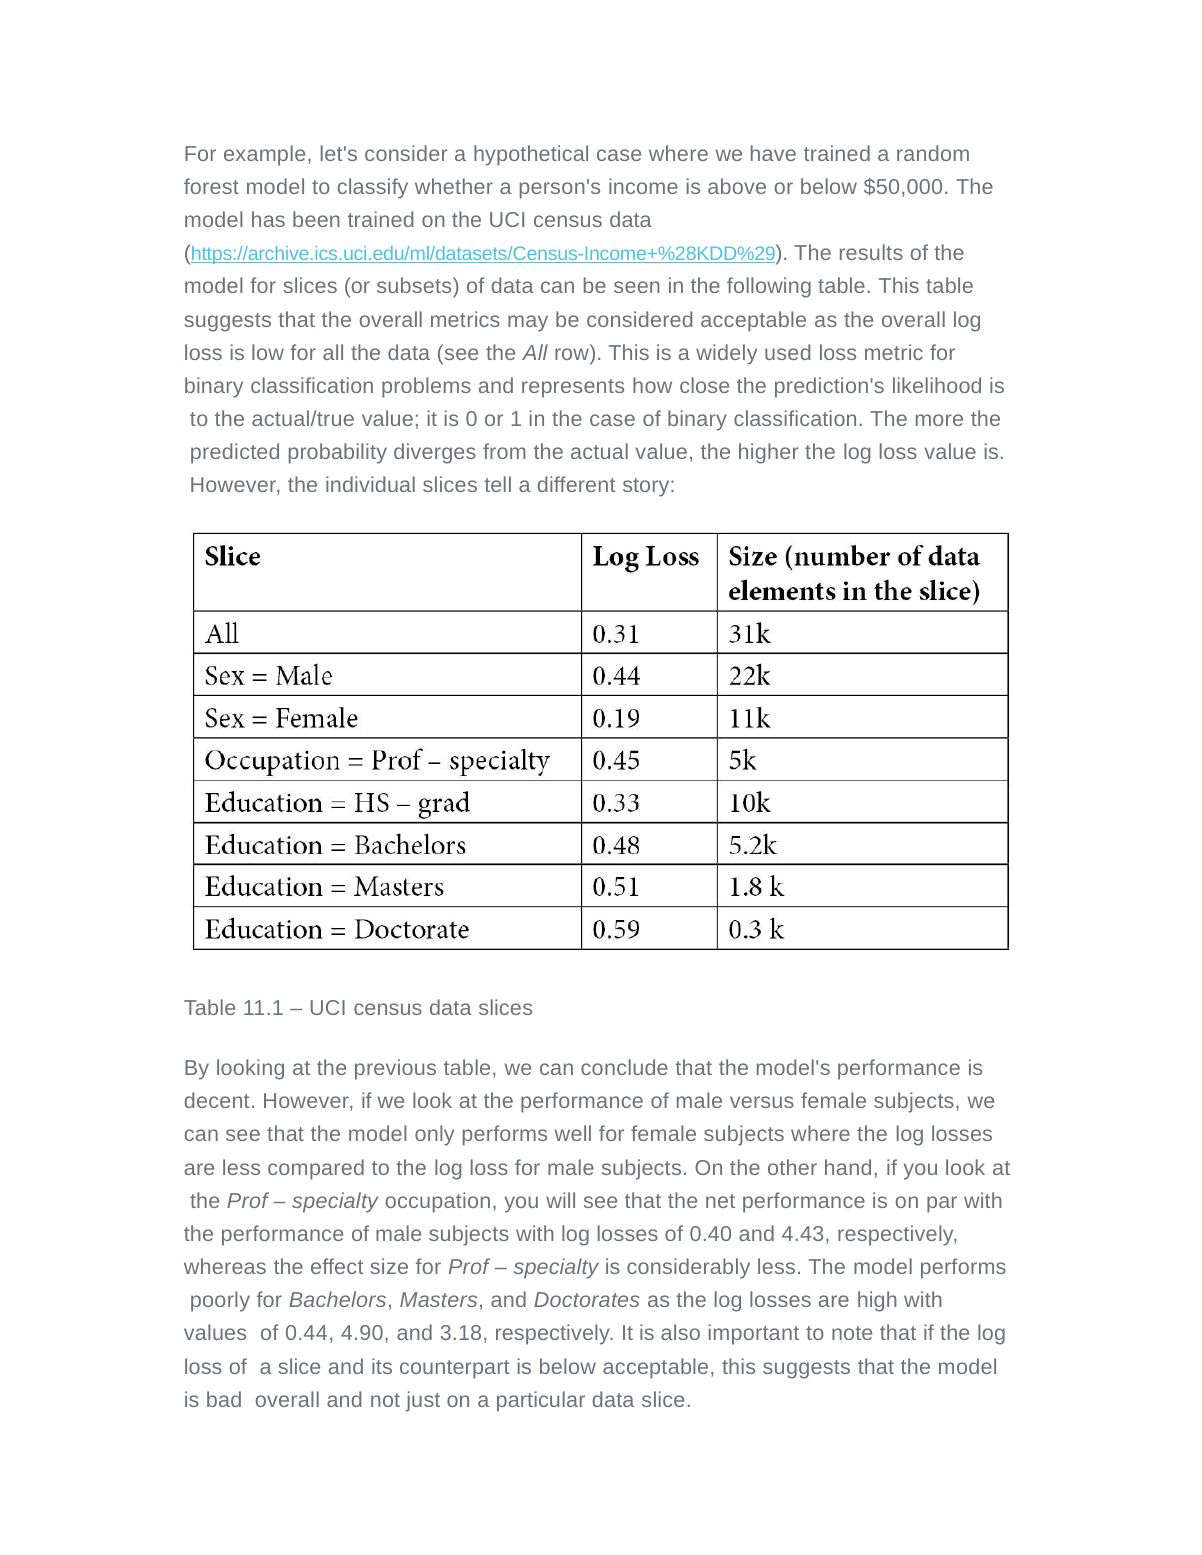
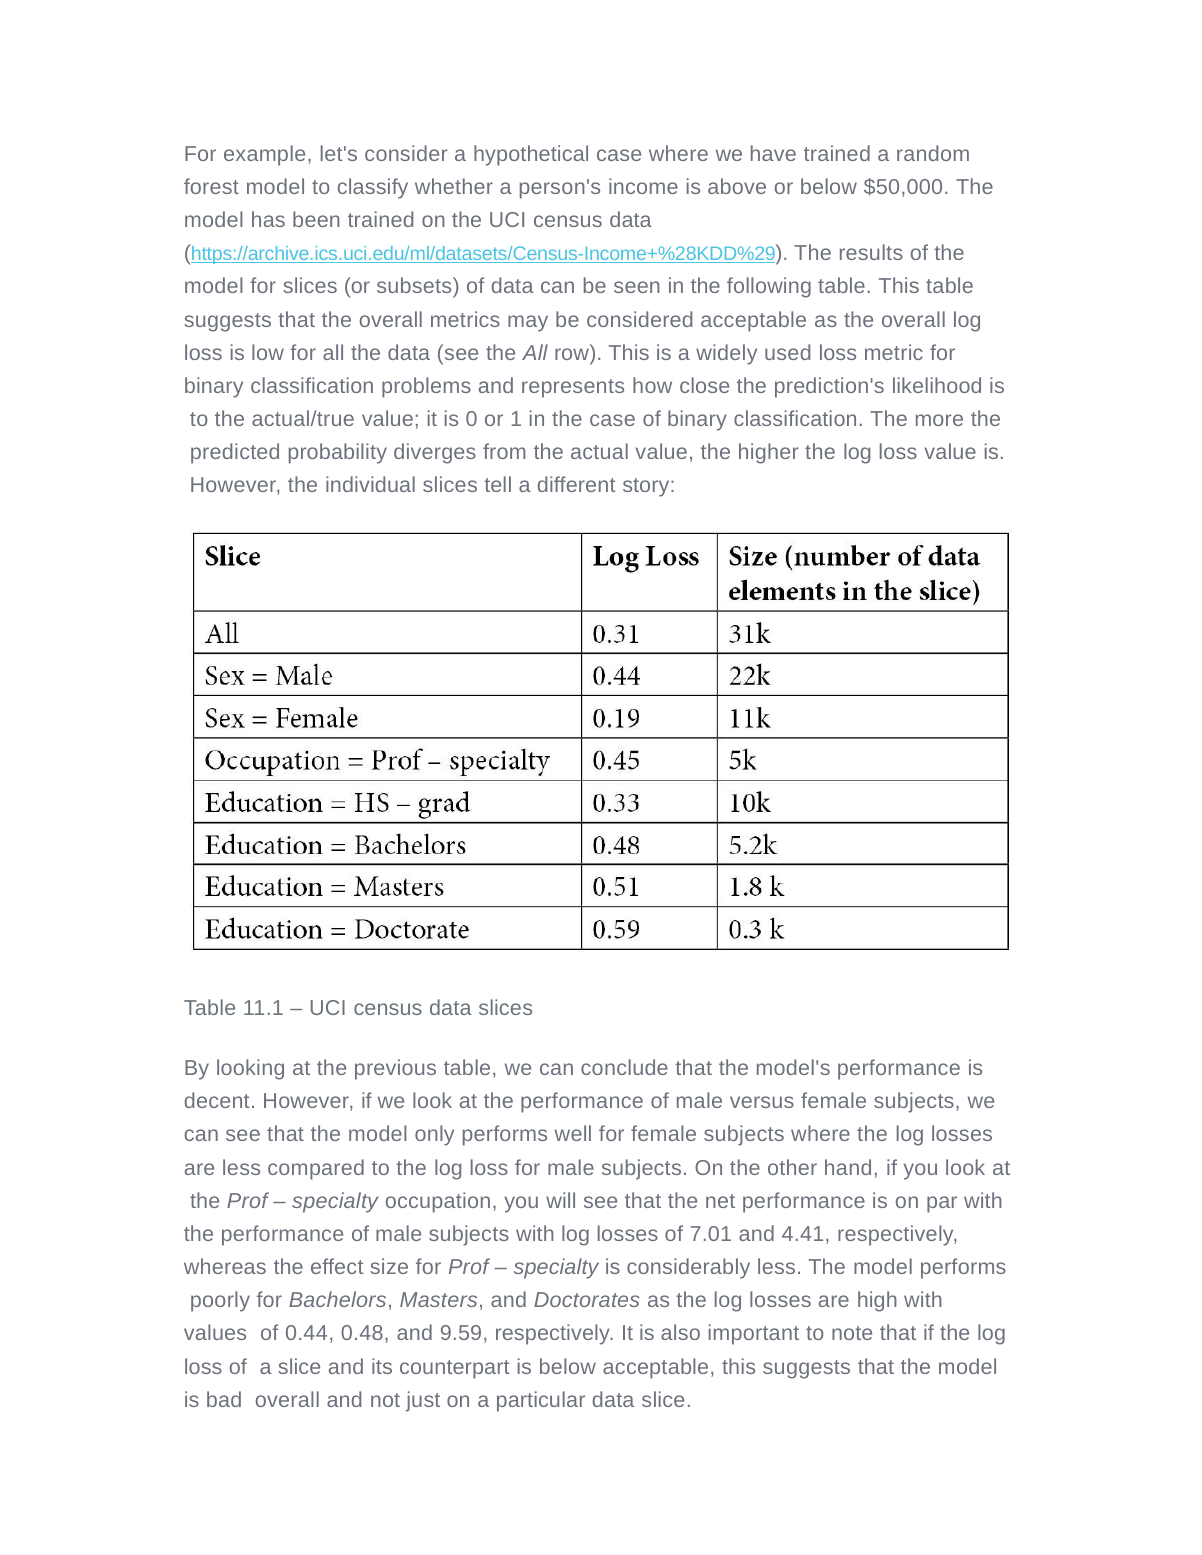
0.40: 0.40 -> 7.01 (711, 1235)
4.43: 4.43 -> 4.41 (806, 1235)
4.90: 4.90 -> 0.48 (365, 1334)
3.18: 3.18 -> 9.59 (464, 1334)
